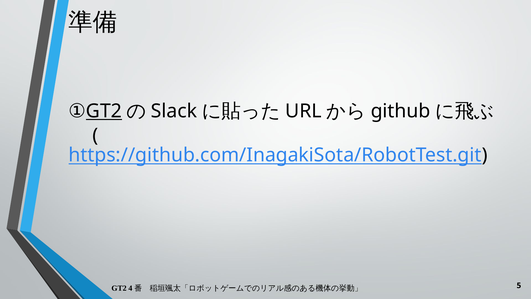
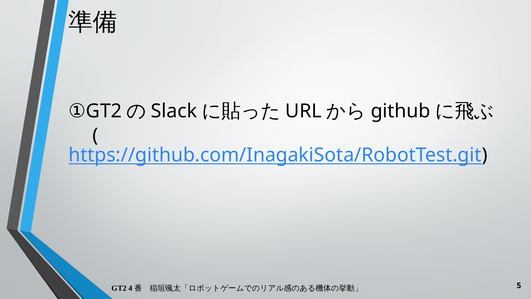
GT2 underline: present -> none (104, 111)
